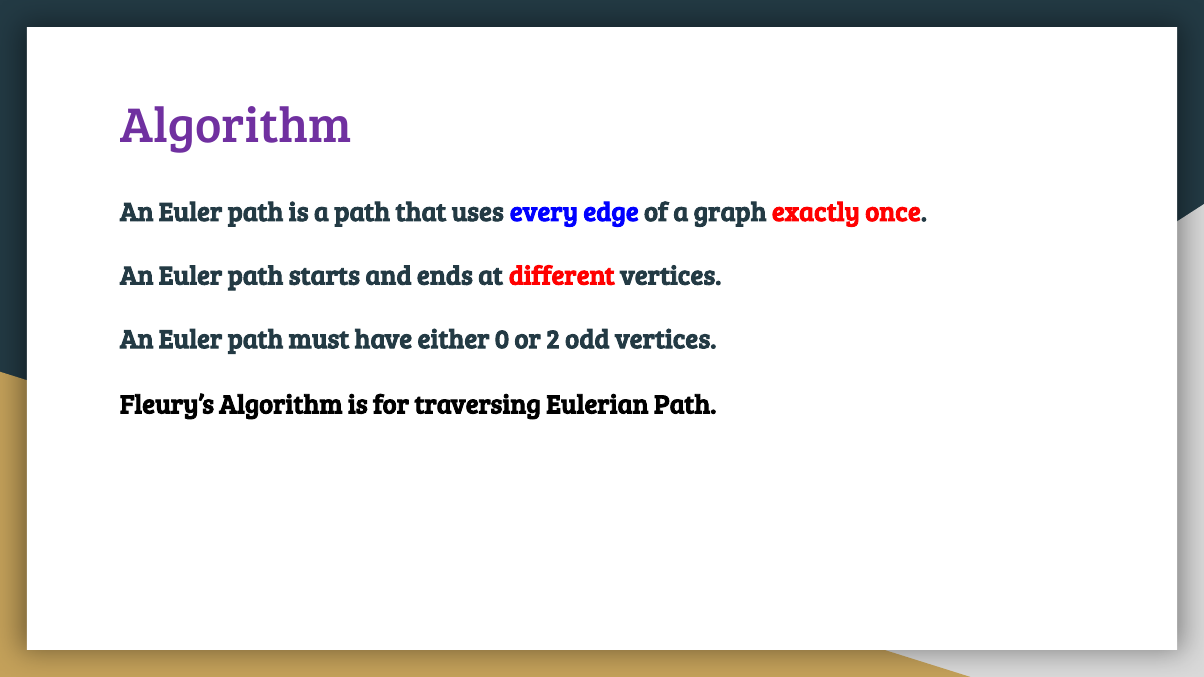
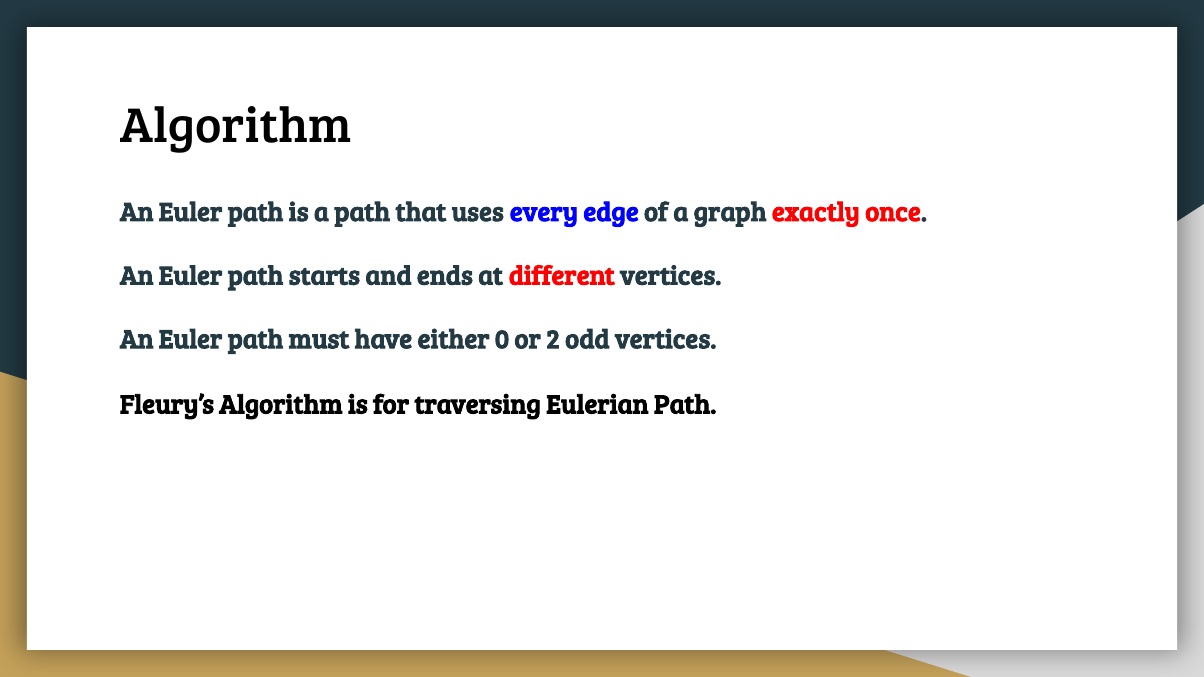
Algorithm colour: purple -> black (236, 126)
